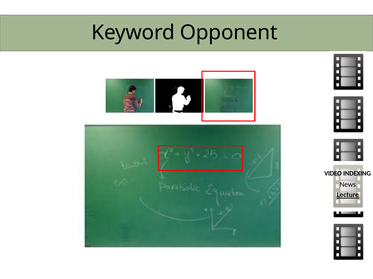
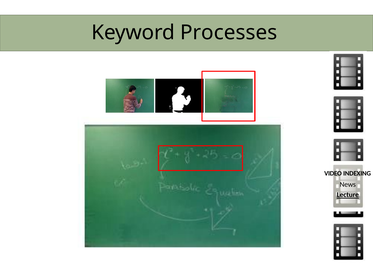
Opponent: Opponent -> Processes (229, 33)
